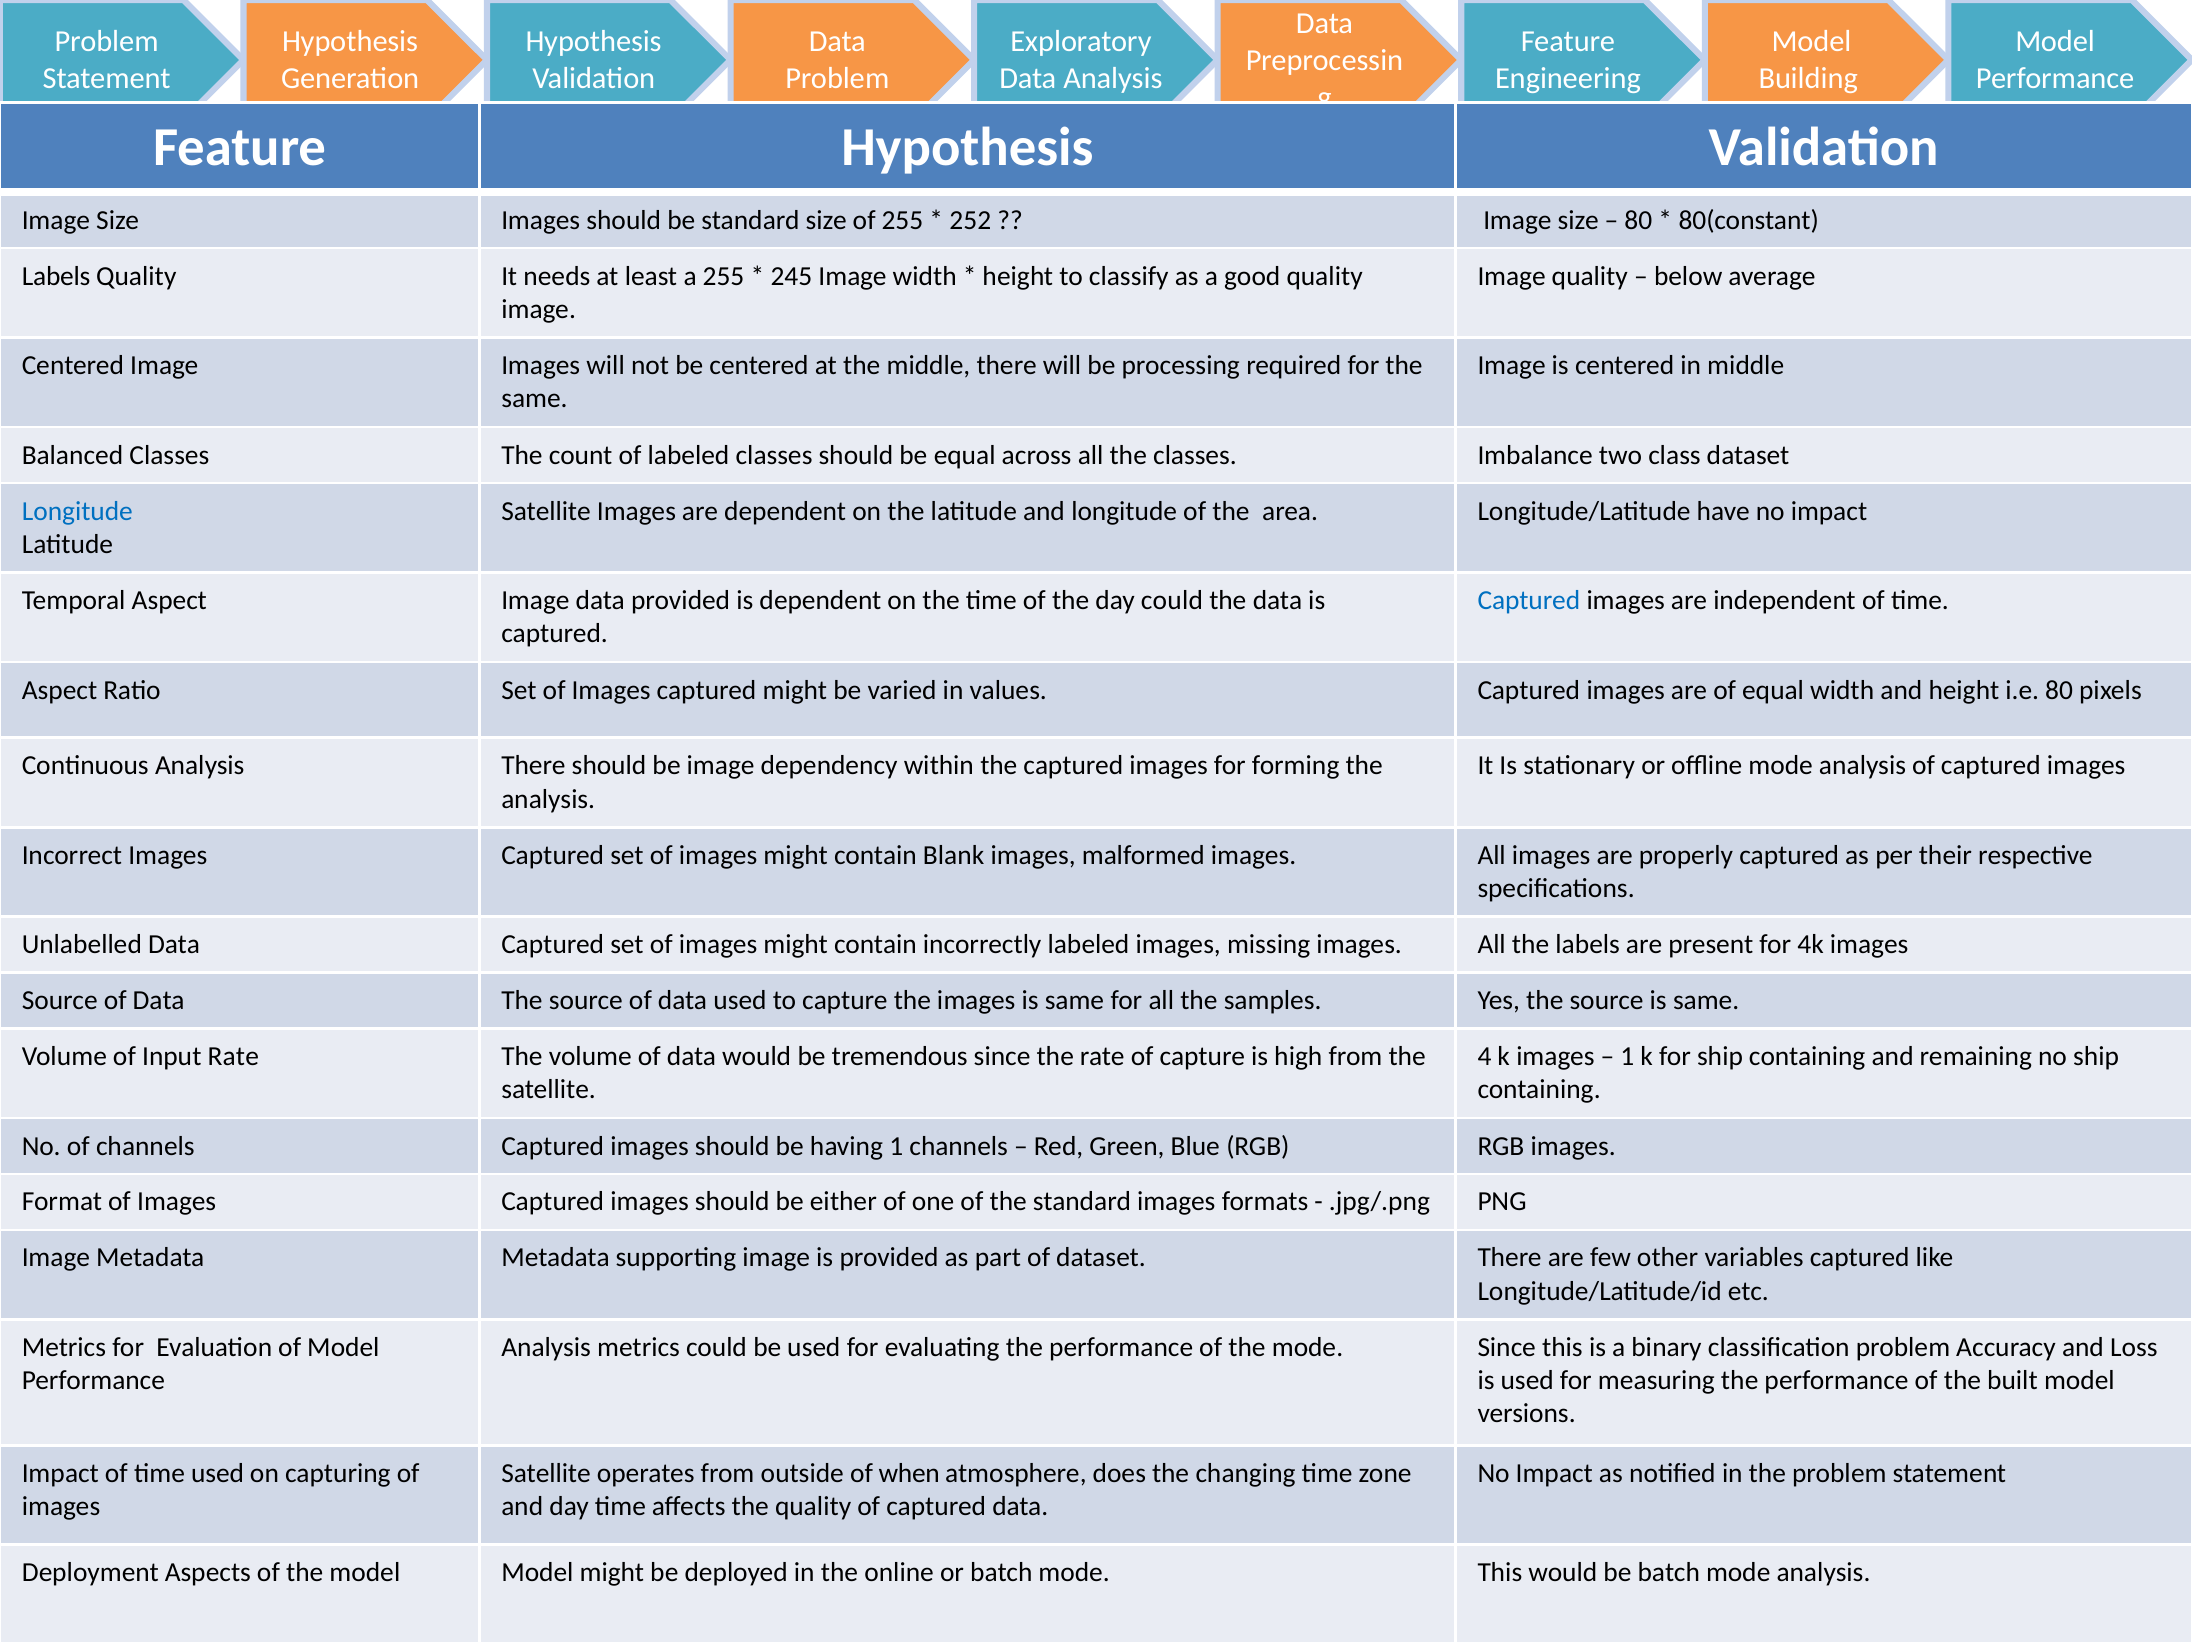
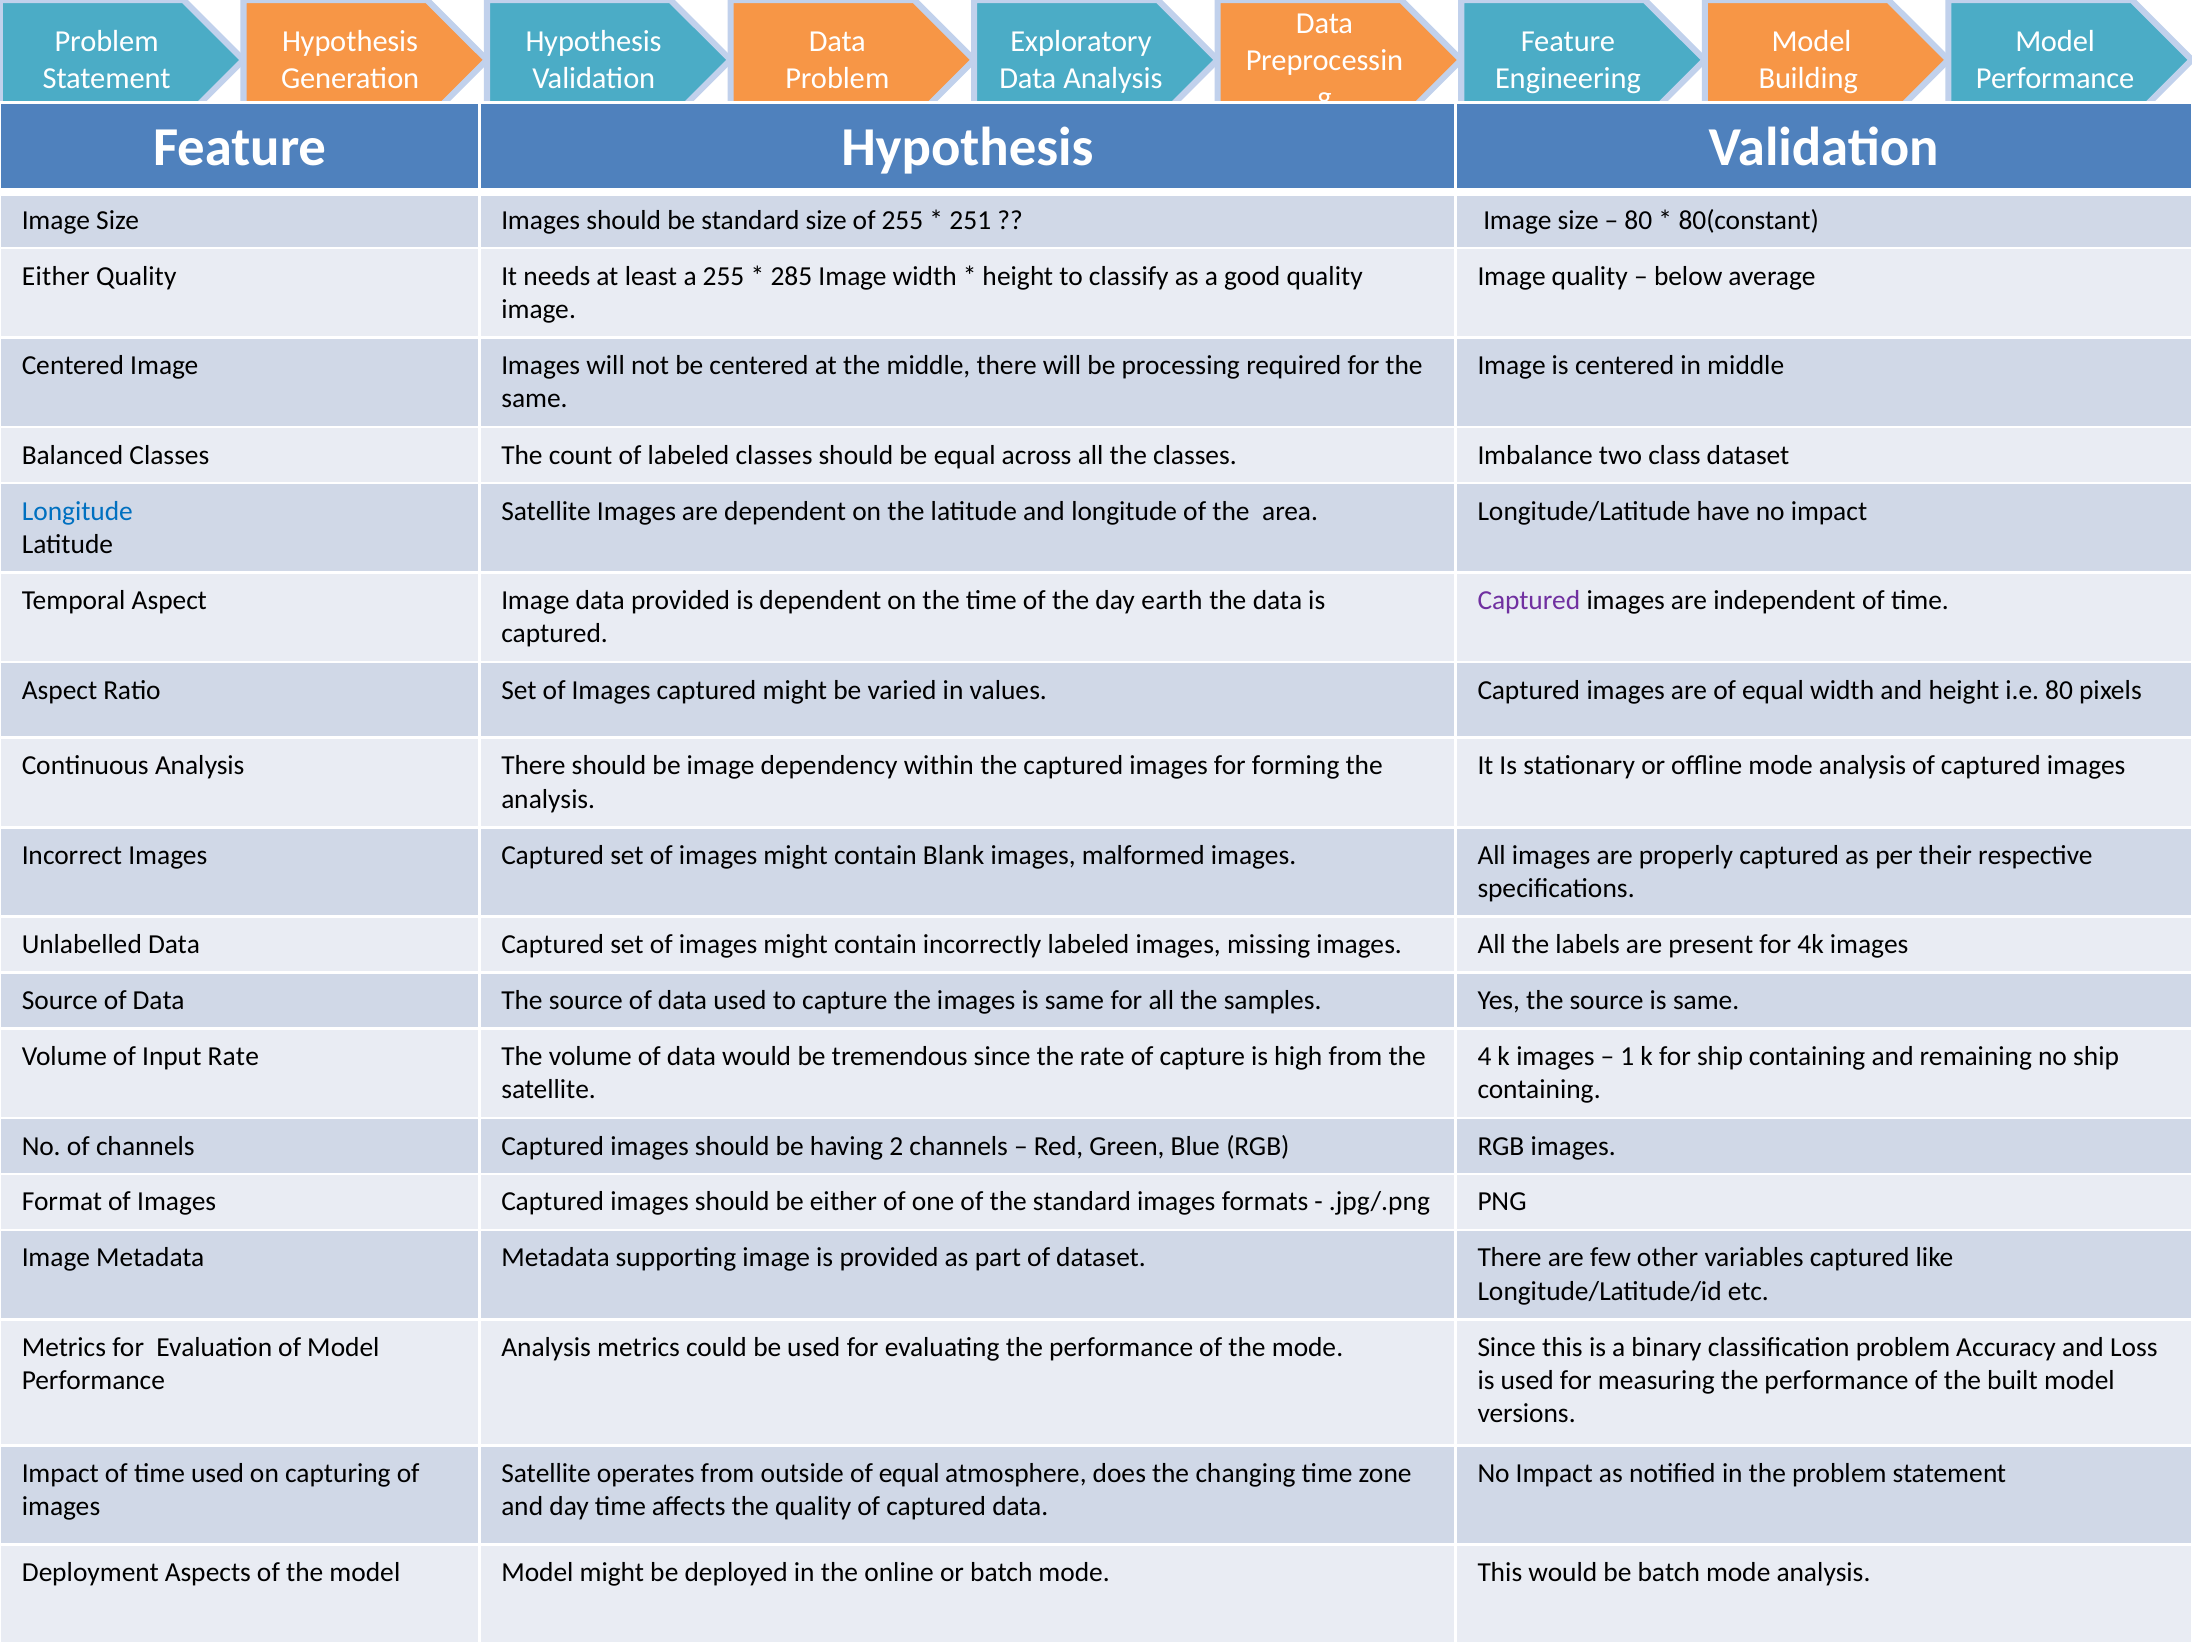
252: 252 -> 251 (970, 220)
Labels: Labels -> Either (56, 276)
245: 245 -> 285 (791, 276)
day could: could -> earth (1172, 600)
Captured colour: blue -> purple (1529, 600)
having 1: 1 -> 2 (896, 1146)
outside of when: when -> equal (909, 1473)
